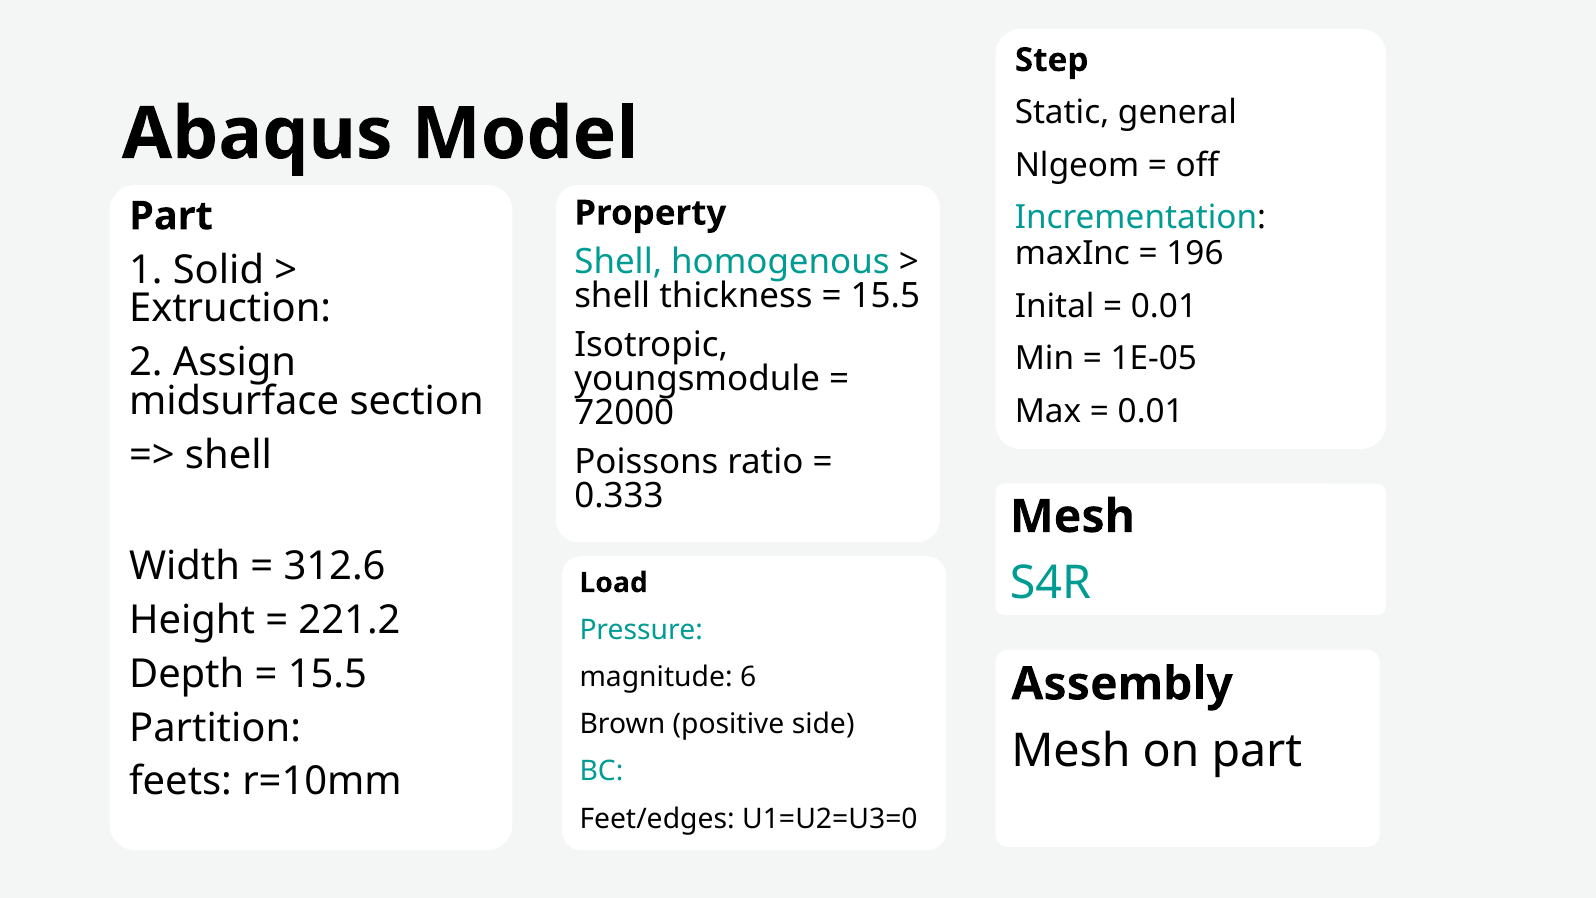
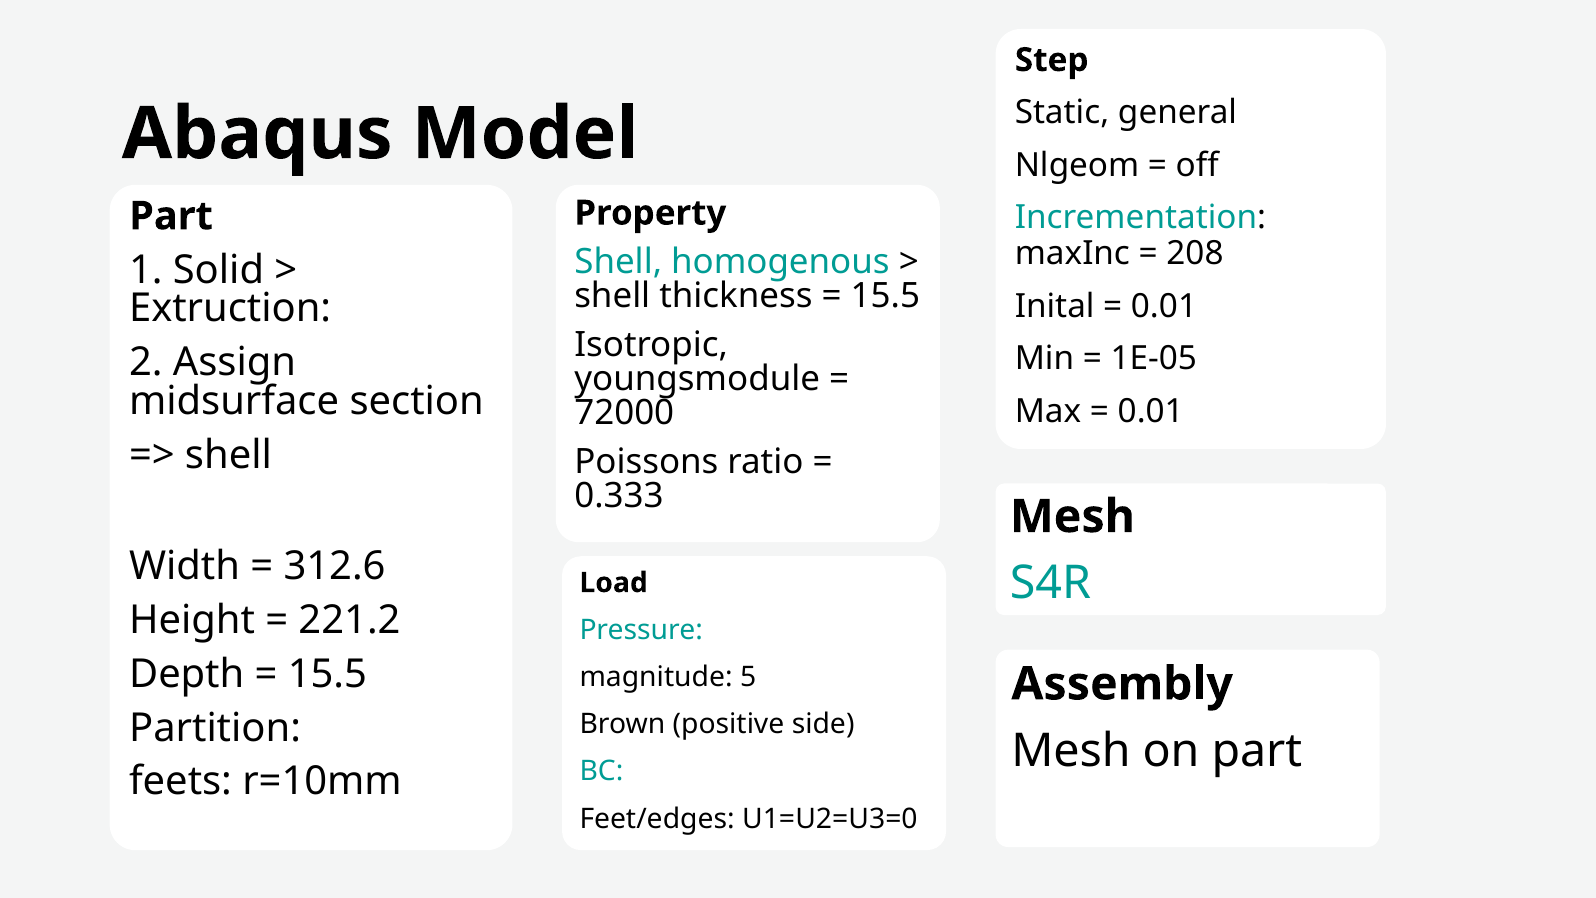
196: 196 -> 208 (1195, 254)
6: 6 -> 5 (748, 677)
